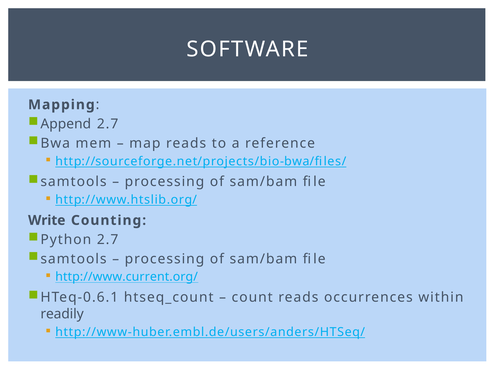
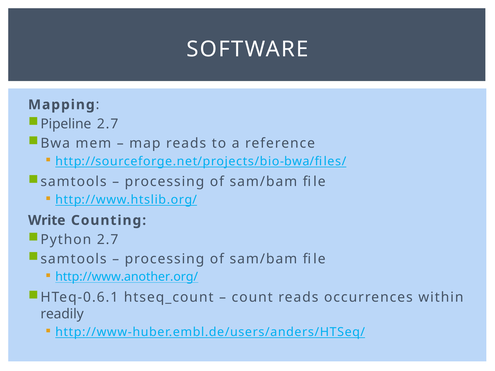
Append: Append -> Pipeline (66, 124)
http://www.current.org/: http://www.current.org/ -> http://www.another.org/ (127, 277)
